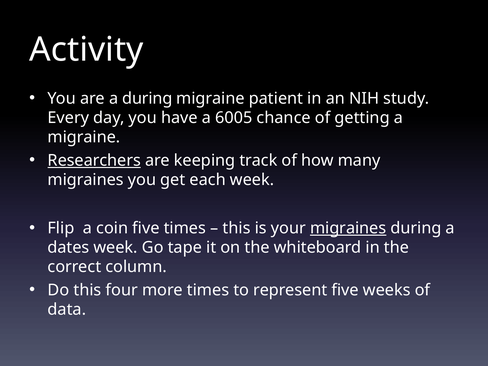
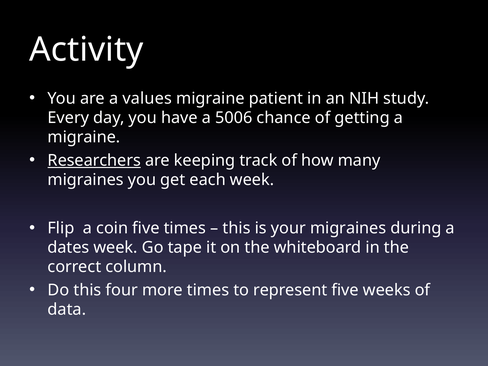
a during: during -> values (147, 99)
6005: 6005 -> 5006 (234, 118)
migraines underline: present -> none (348, 228)
